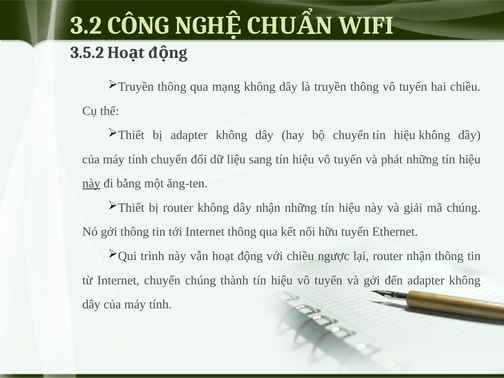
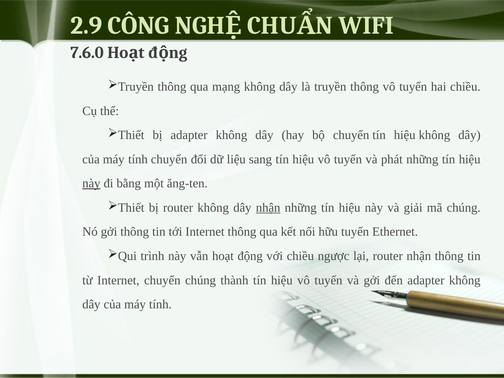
3.2: 3.2 -> 2.9 (86, 26)
3.5.2: 3.5.2 -> 7.6.0 (87, 53)
nhận underline: none -> present (268, 208)
